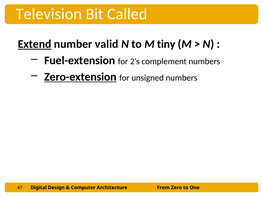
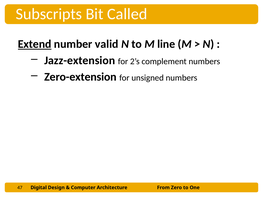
Television: Television -> Subscripts (49, 14)
tiny: tiny -> line (166, 44)
Fuel-extension: Fuel-extension -> Jazz-extension (80, 61)
Zero-extension underline: present -> none (80, 77)
